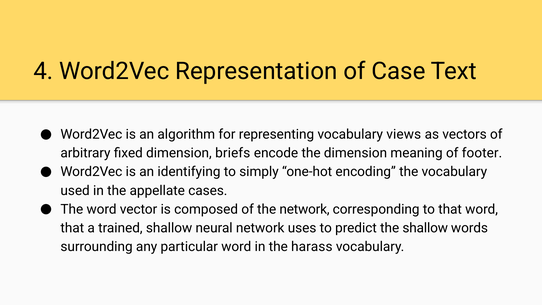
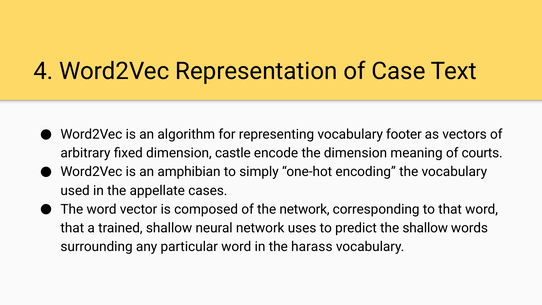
views: views -> footer (404, 134)
briefs: briefs -> castle (233, 153)
footer: footer -> courts (482, 153)
identifying: identifying -> amphibian (189, 172)
